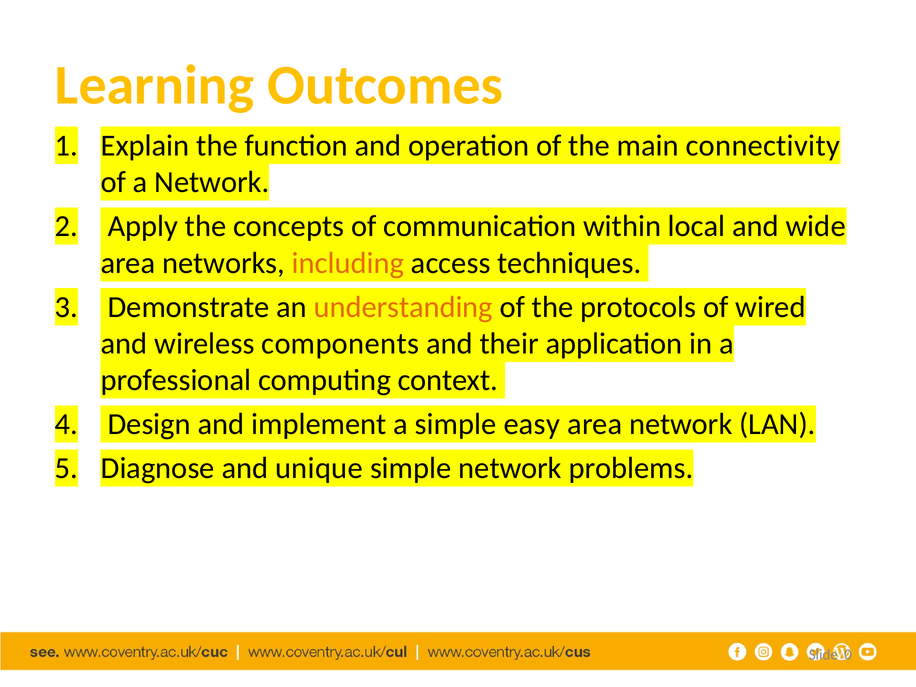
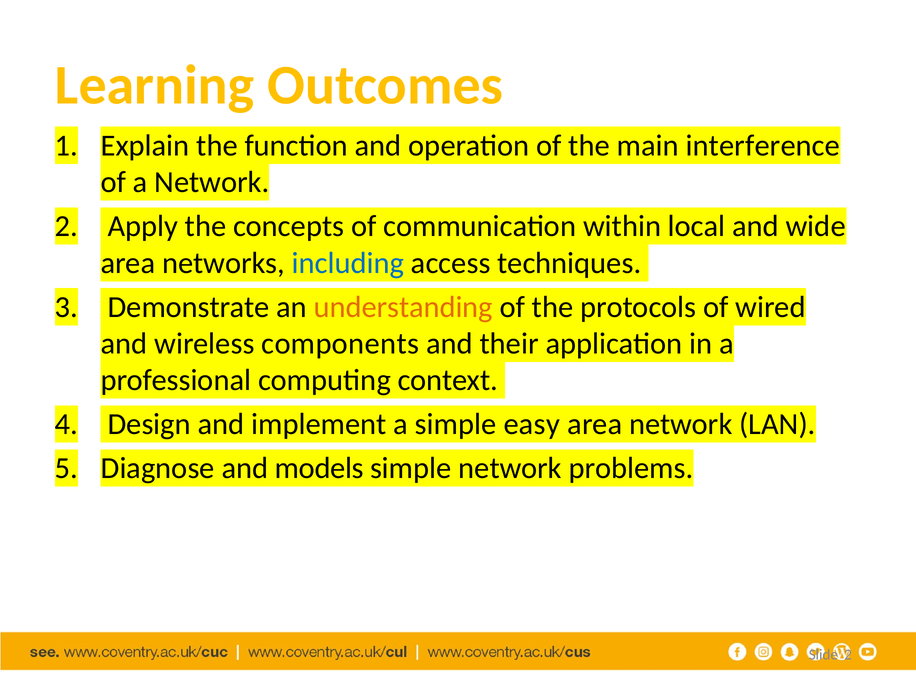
connectivity: connectivity -> interference (763, 146)
including colour: orange -> blue (348, 263)
unique: unique -> models (319, 468)
Slide 0: 0 -> 2 (848, 655)
